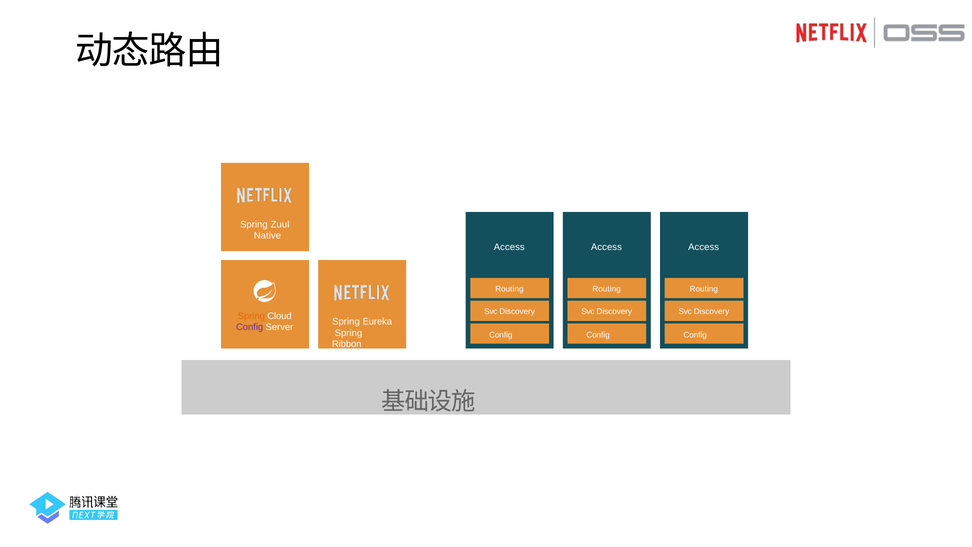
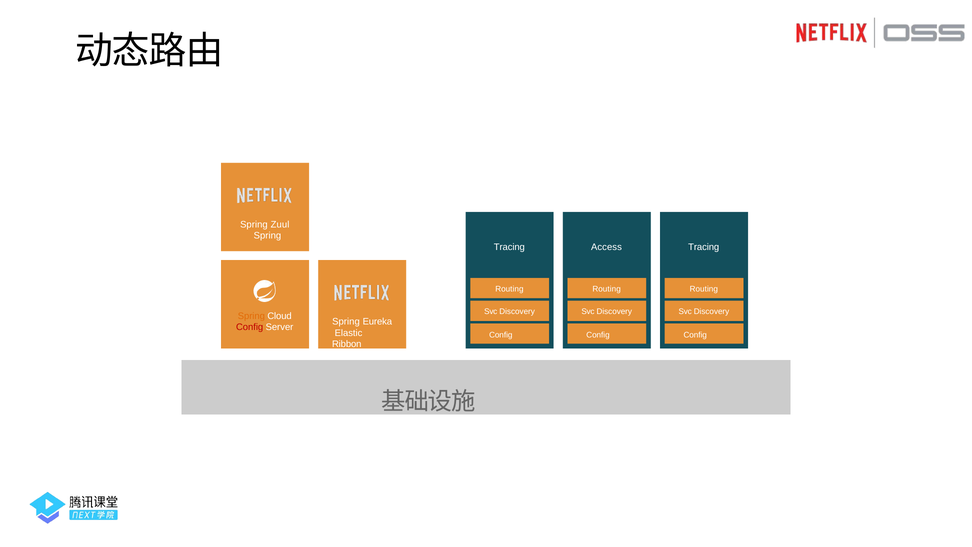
Native: Native -> Spring (267, 236)
Access: Access -> Tracing (509, 247)
Access: Access -> Tracing (704, 247)
Config colour: purple -> red (250, 327)
Spring: Spring -> Elastic (349, 333)
